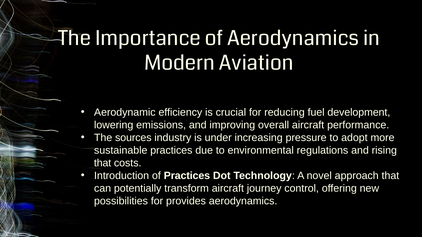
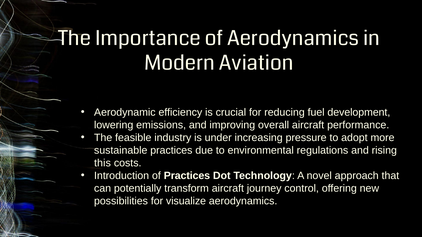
sources: sources -> feasible (133, 138)
that: that -> this (102, 163)
provides: provides -> visualize (186, 201)
